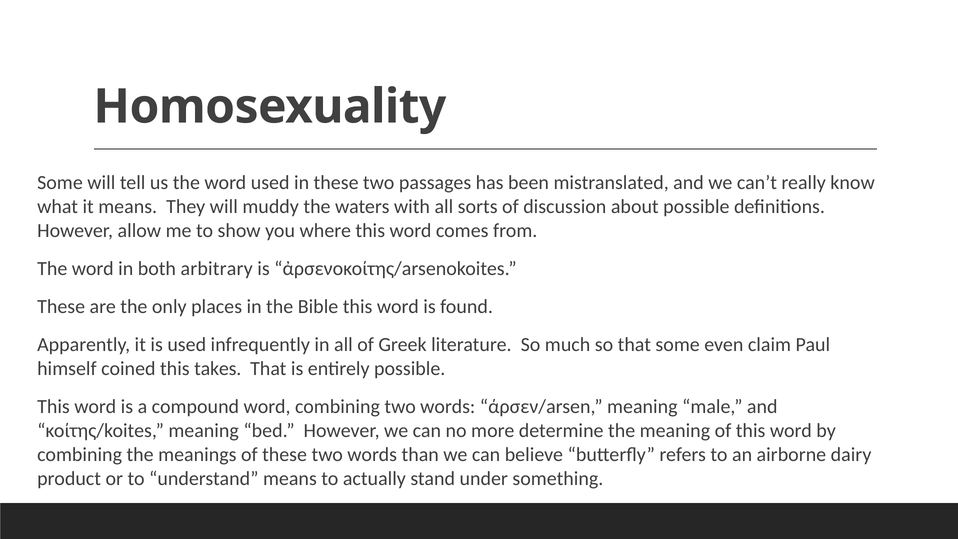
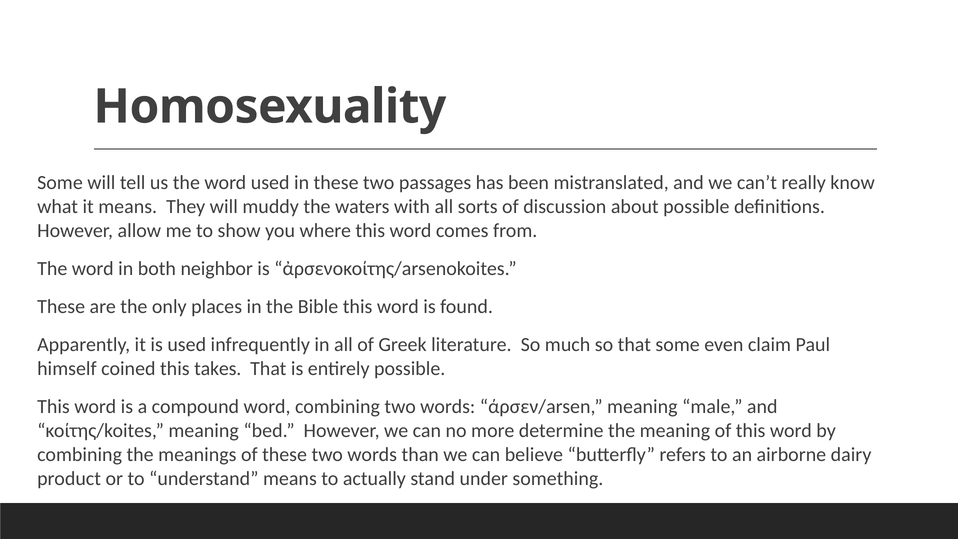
arbitrary: arbitrary -> neighbor (217, 269)
